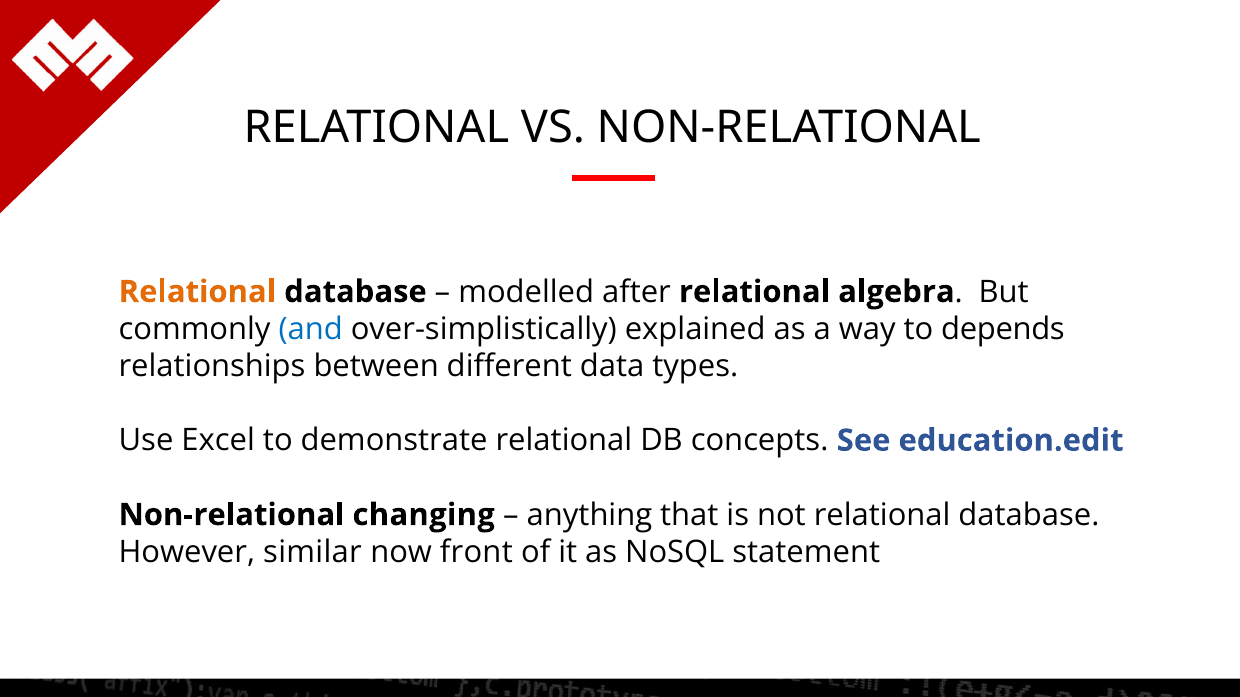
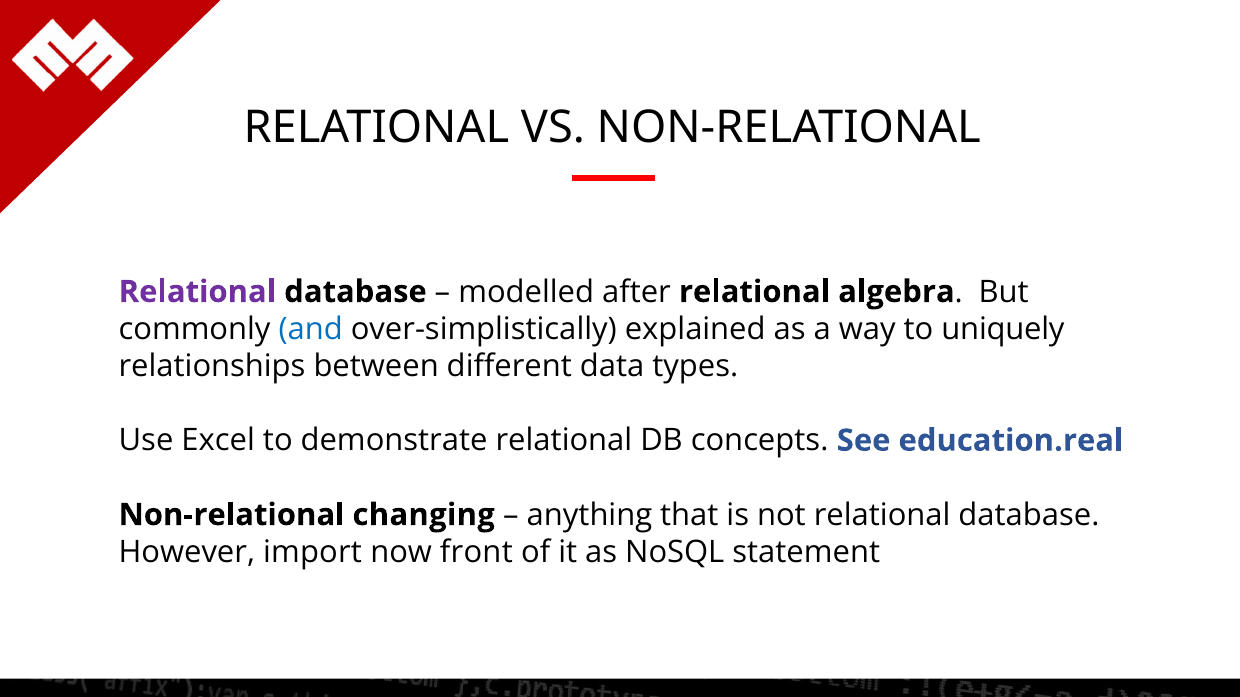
Relational colour: orange -> purple (197, 292)
depends: depends -> uniquely (1003, 329)
education.edit: education.edit -> education.real (1011, 441)
similar: similar -> import (313, 552)
